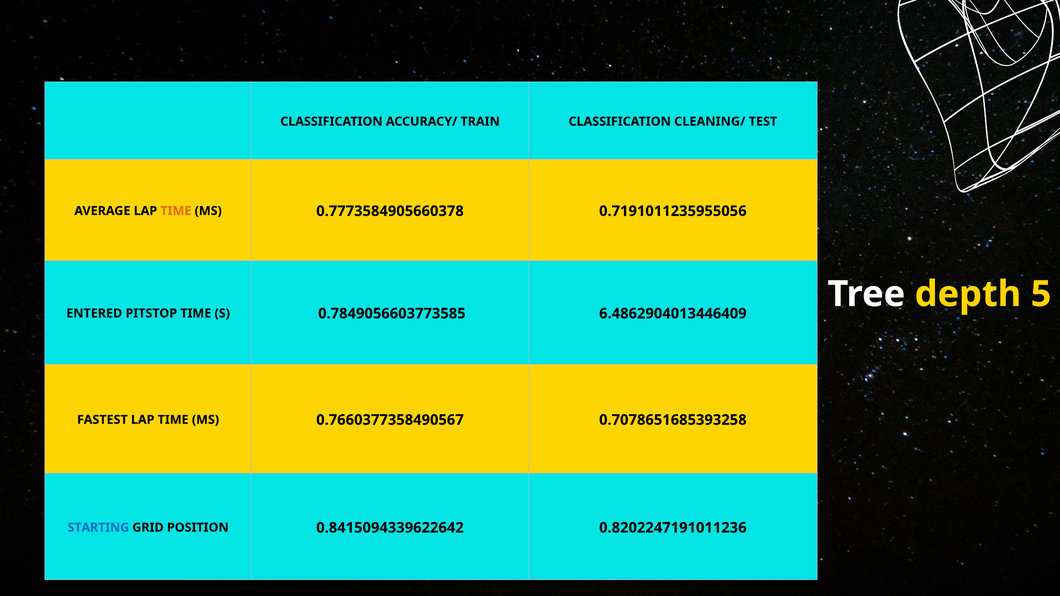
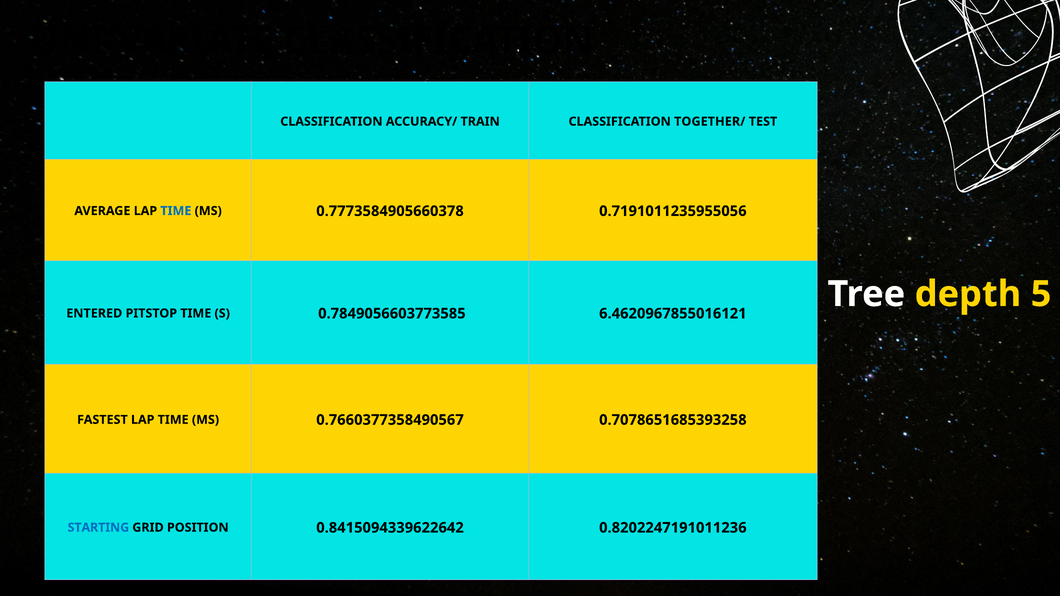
CLEANING/: CLEANING/ -> TOGETHER/ (710, 122)
TIME colour: orange -> blue (176, 211)
6.4862904013446409: 6.4862904013446409 -> 6.4620967855016121 (673, 314)
